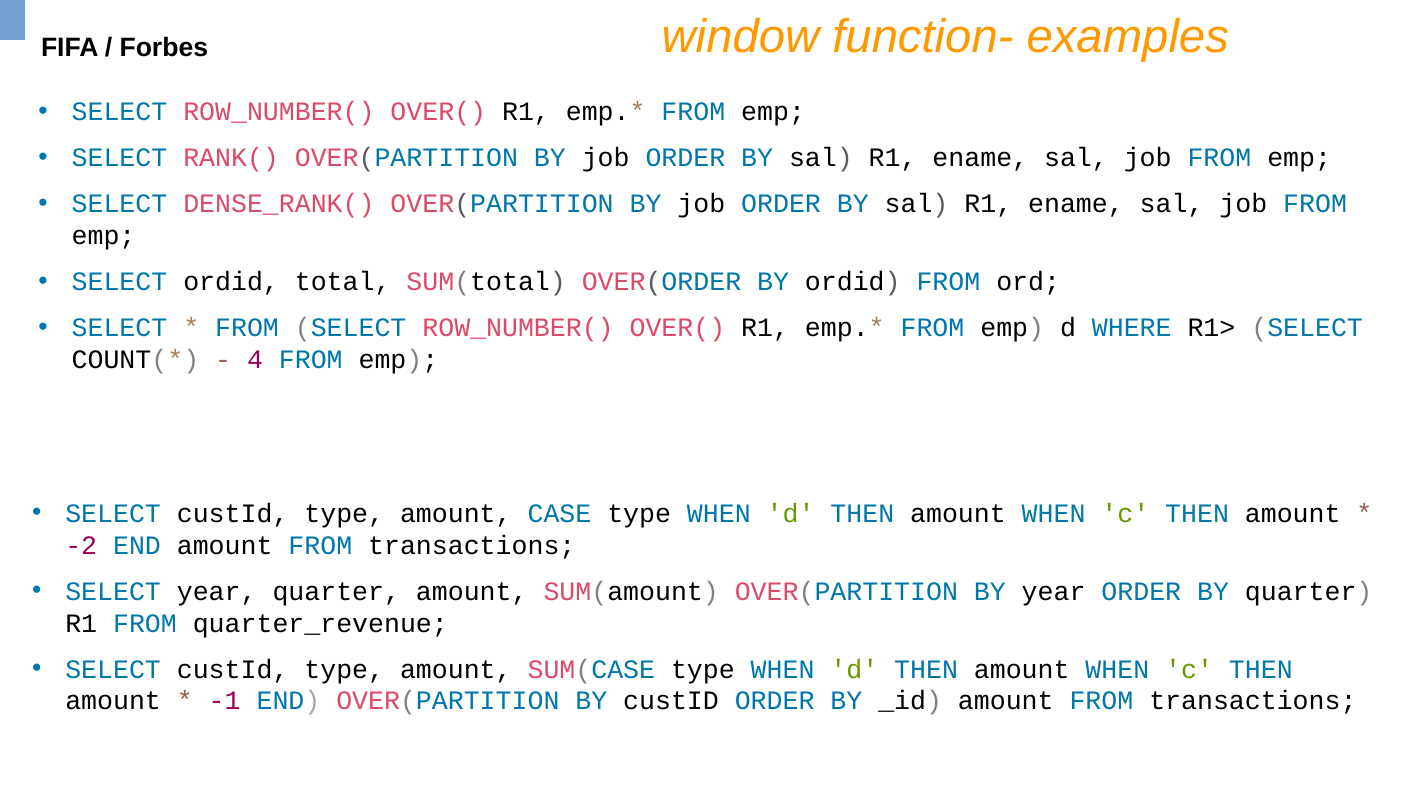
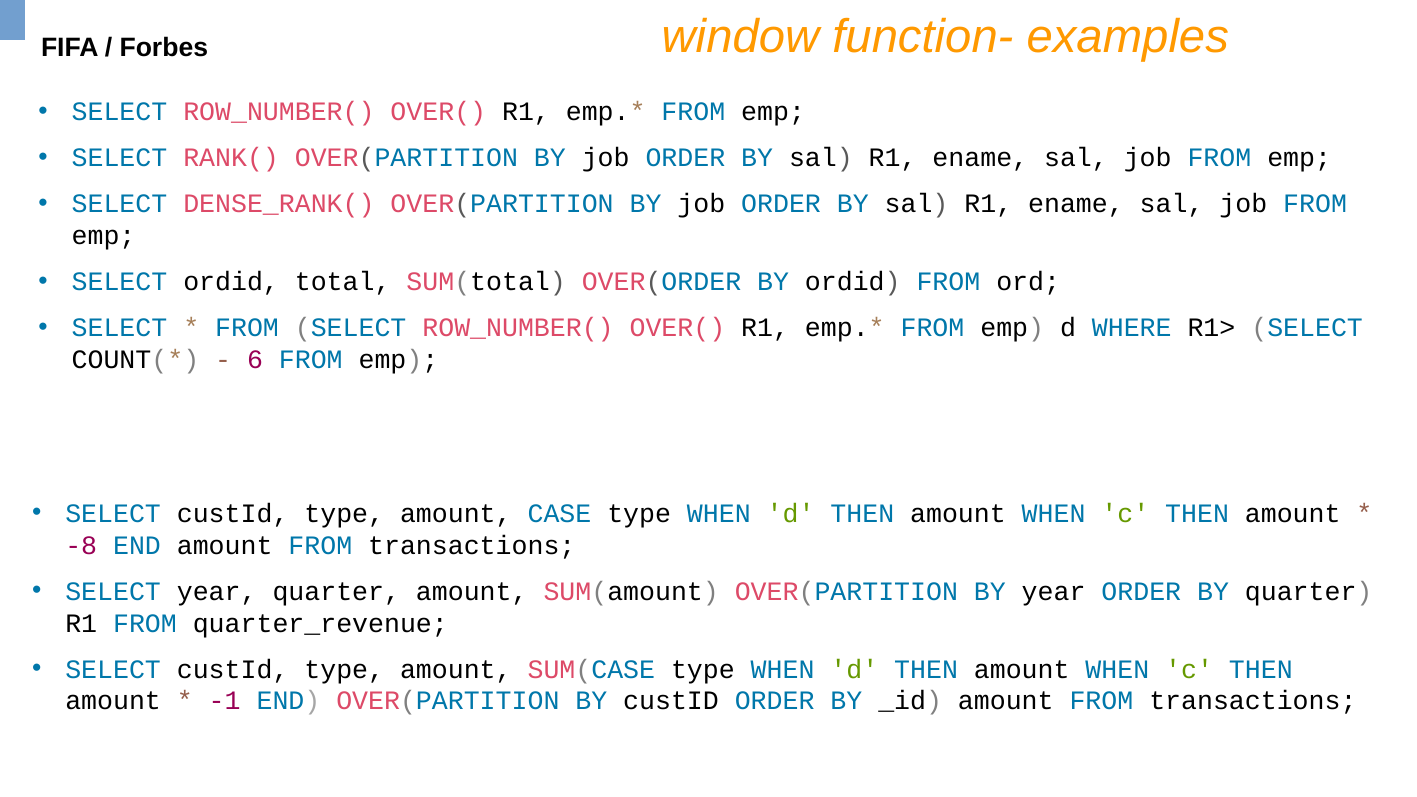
4: 4 -> 6 (255, 360)
-2: -2 -> -8 (81, 545)
